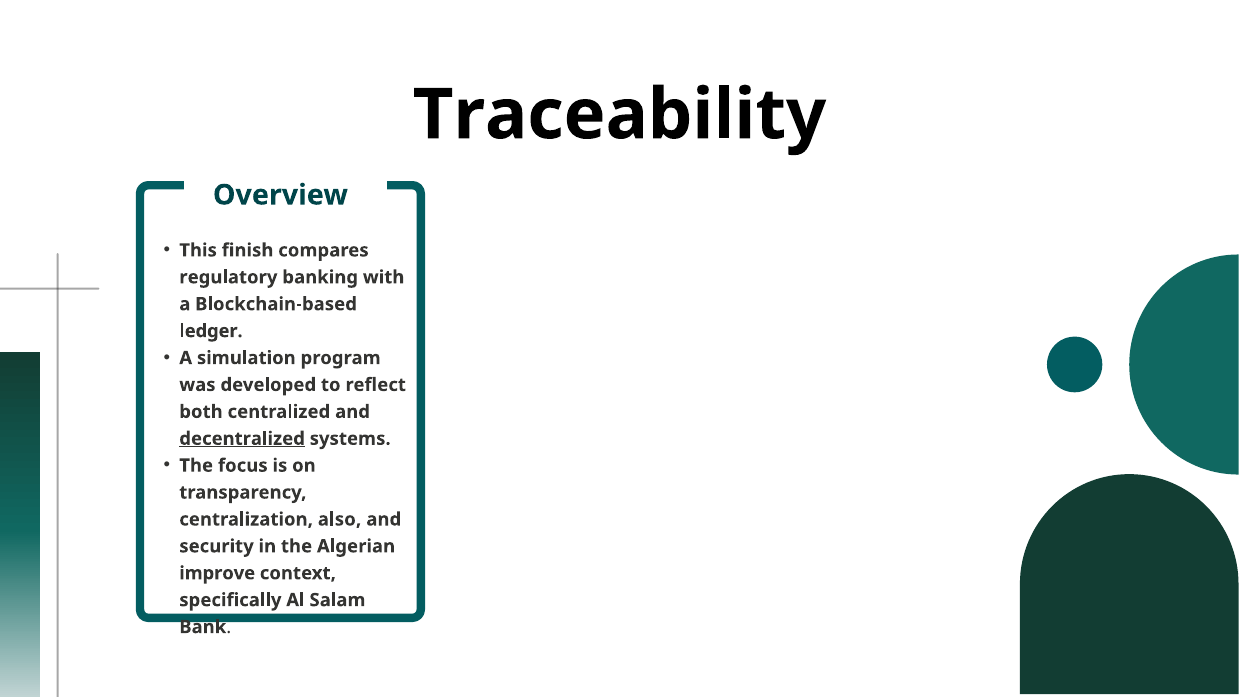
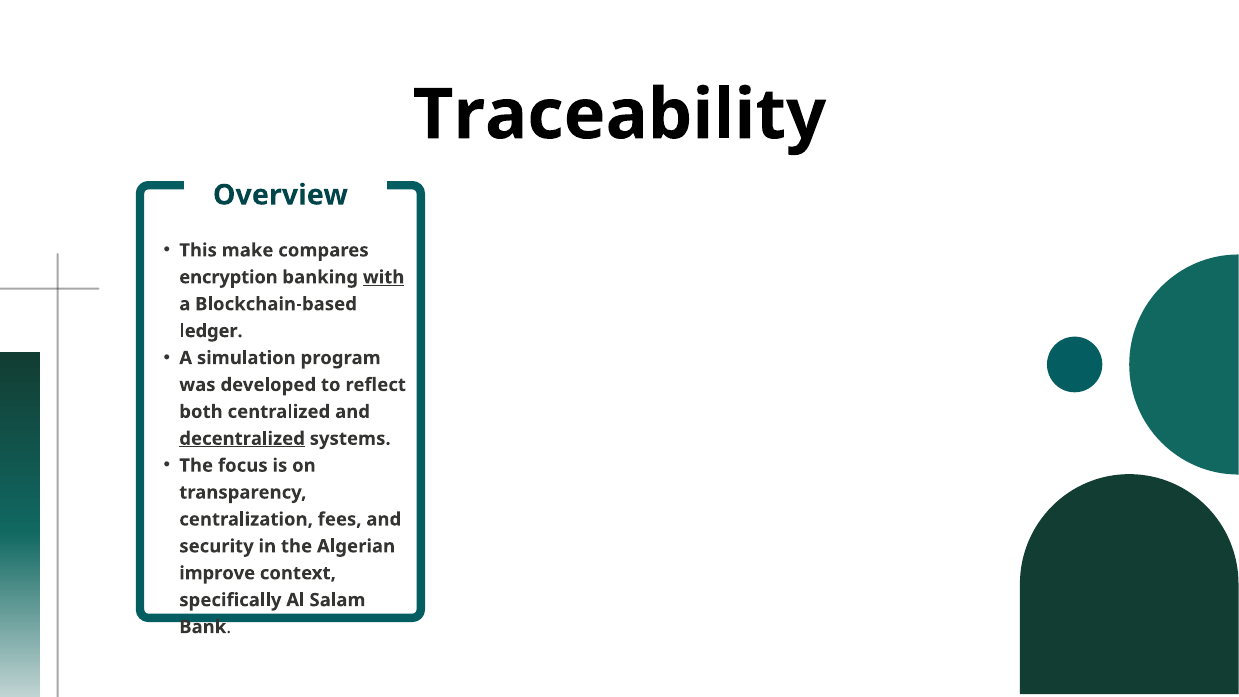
finish: finish -> make (248, 250)
regulatory: regulatory -> encryption (228, 277)
with underline: none -> present (384, 277)
also: also -> fees (340, 519)
